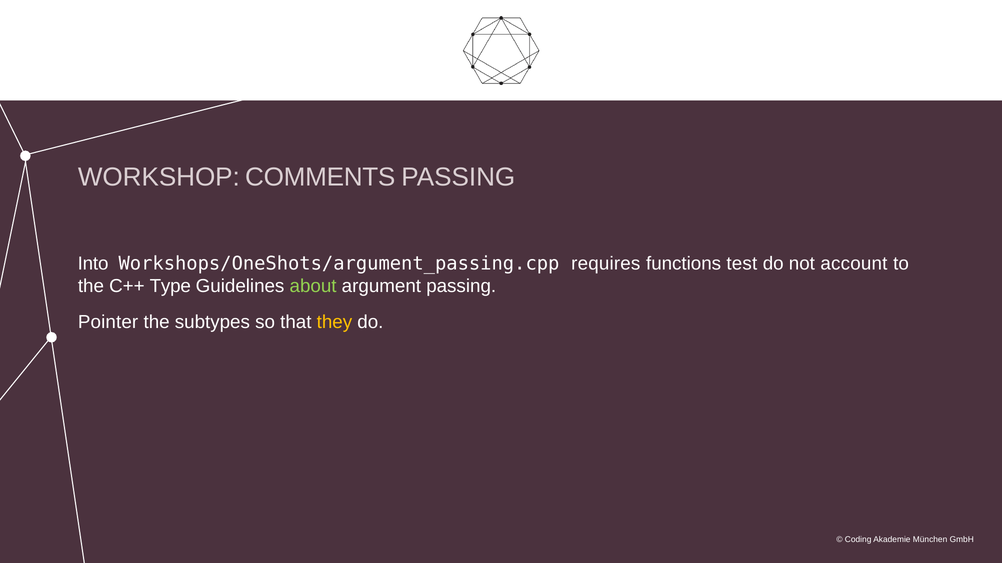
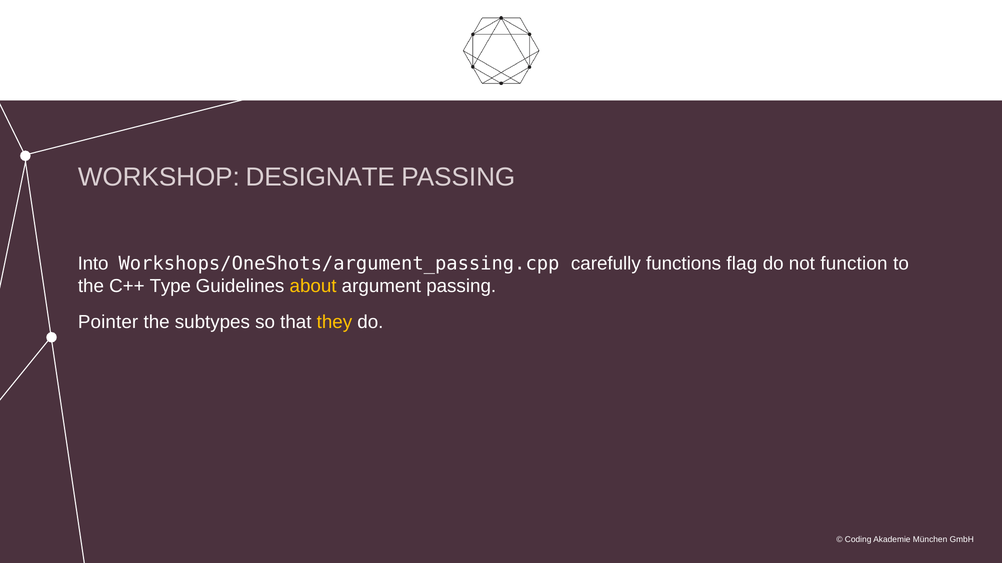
COMMENTS: COMMENTS -> DESIGNATE (320, 177)
requires: requires -> carefully (606, 264)
test: test -> flag (742, 264)
account: account -> function (854, 264)
about colour: light green -> yellow (313, 287)
